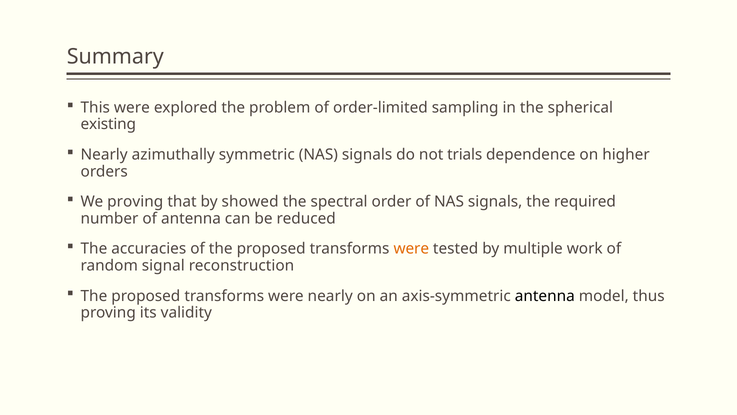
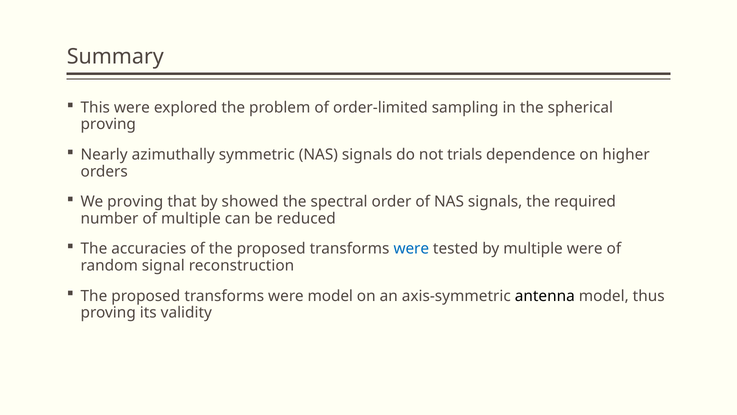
existing: existing -> proving (108, 124)
of antenna: antenna -> multiple (191, 218)
were colour: orange -> blue (411, 249)
multiple work: work -> were (585, 249)
were nearly: nearly -> model (330, 296)
